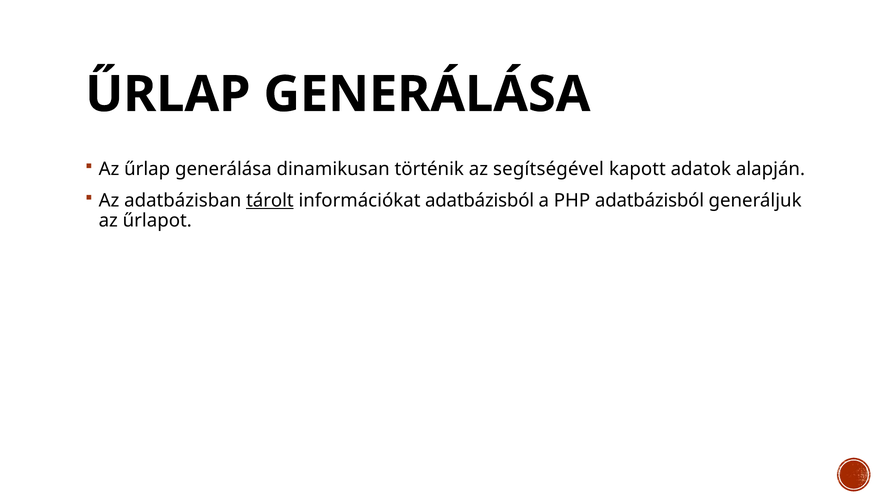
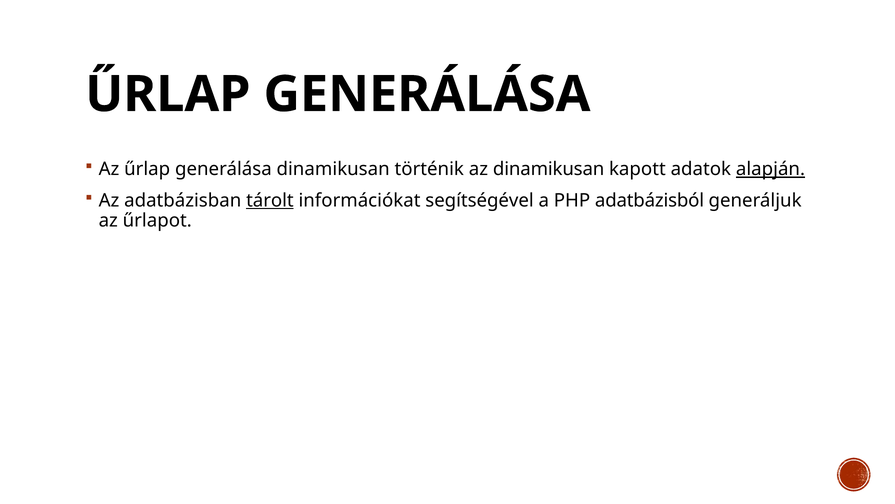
az segítségével: segítségével -> dinamikusan (549, 169)
alapján underline: none -> present (770, 169)
információkat adatbázisból: adatbázisból -> segítségével (480, 200)
